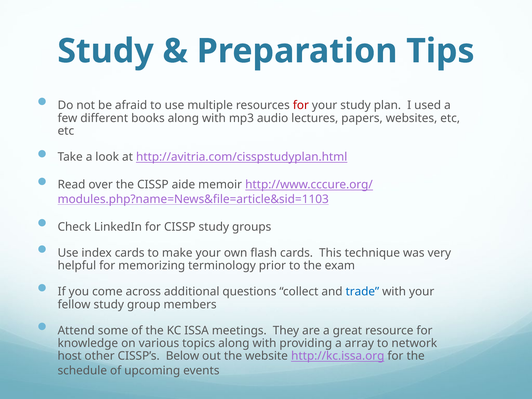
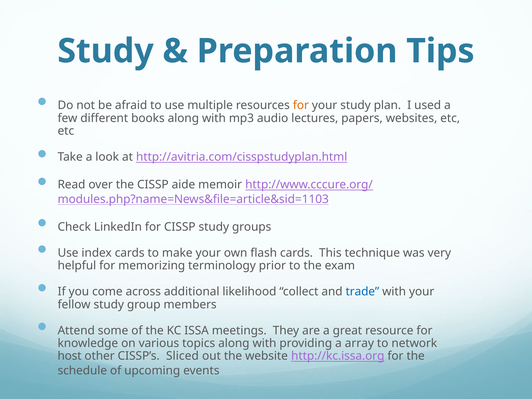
for colour: red -> orange (301, 105)
questions: questions -> likelihood (249, 292)
Below: Below -> Sliced (182, 356)
